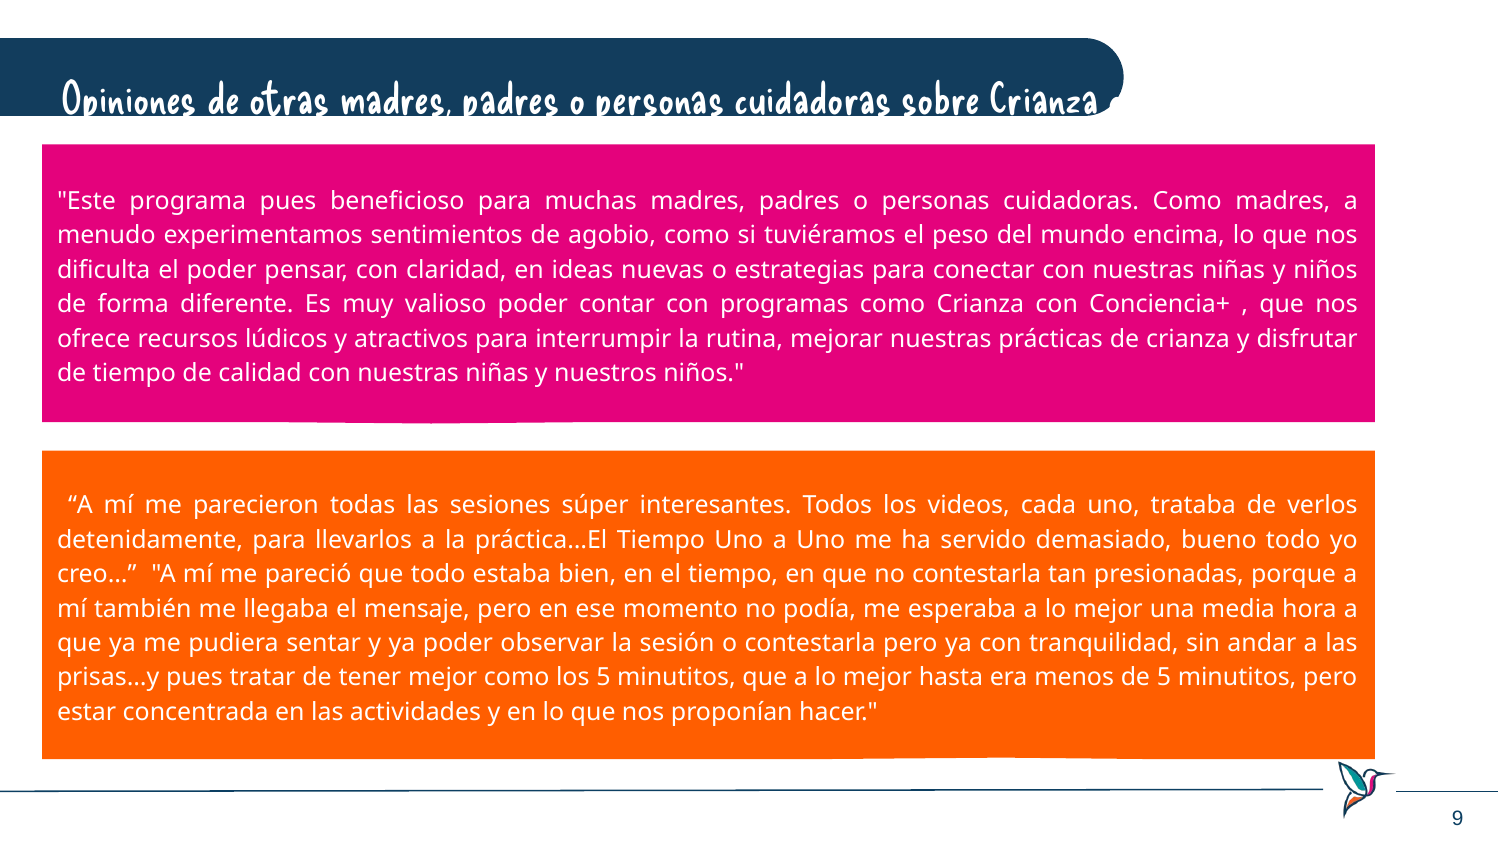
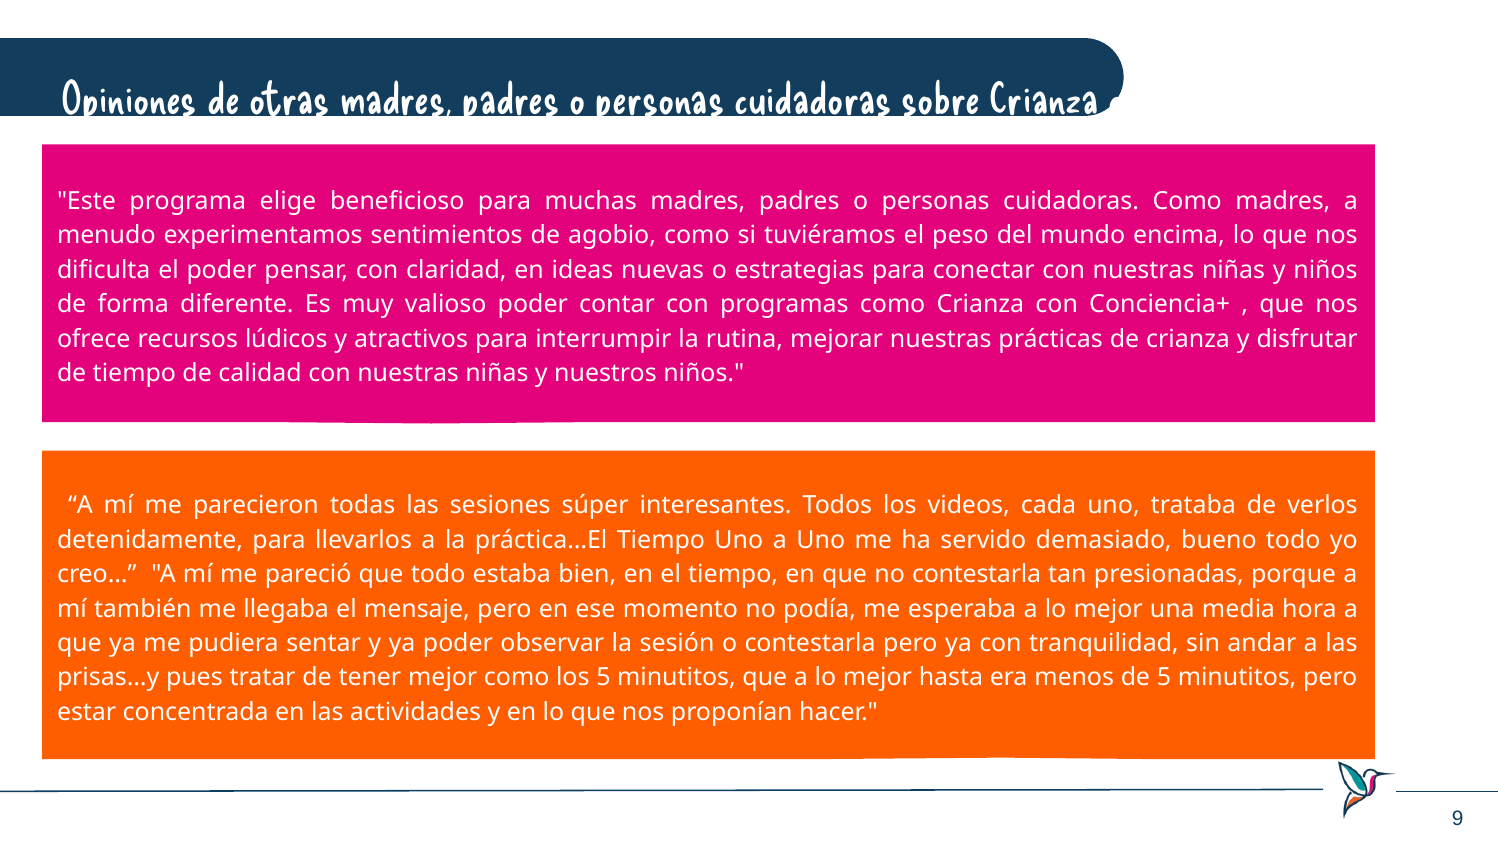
programa pues: pues -> elige (288, 201)
